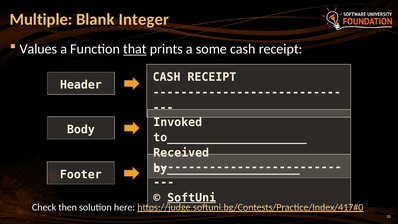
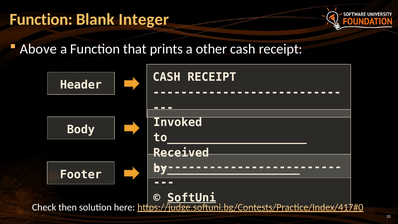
Multiple: Multiple -> Function (41, 19)
Values: Values -> Above (38, 49)
that underline: present -> none (135, 49)
some: some -> other (211, 49)
